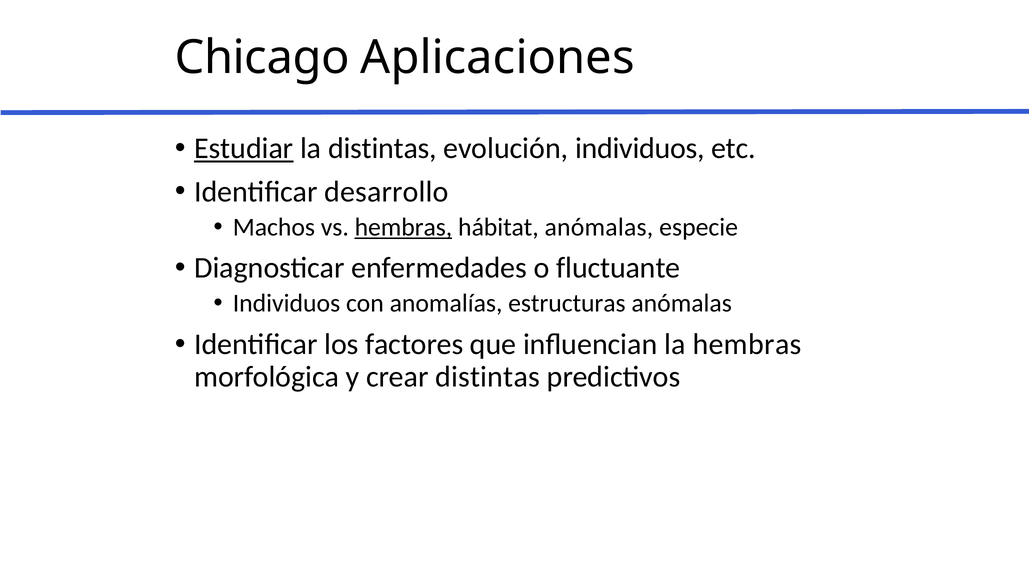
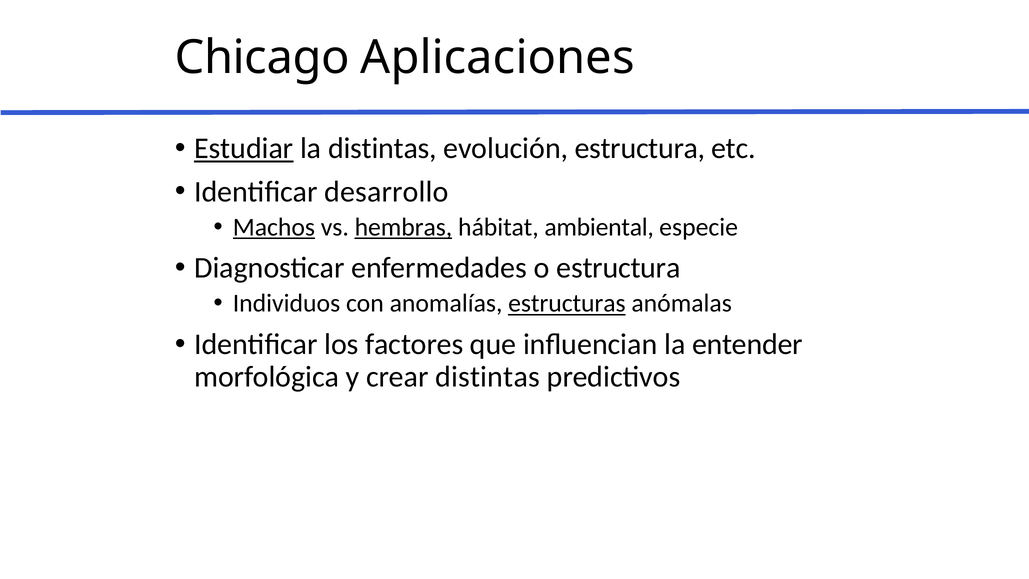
evolución individuos: individuos -> estructura (640, 149)
Machos underline: none -> present (274, 227)
hábitat anómalas: anómalas -> ambiental (599, 227)
o fluctuante: fluctuante -> estructura (618, 268)
estructuras underline: none -> present (567, 303)
la hembras: hembras -> entender (747, 344)
